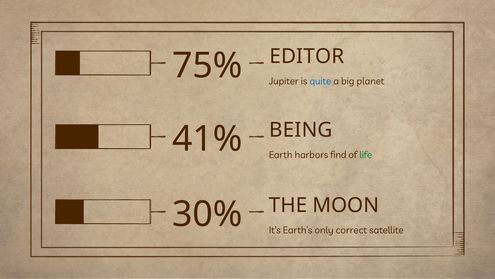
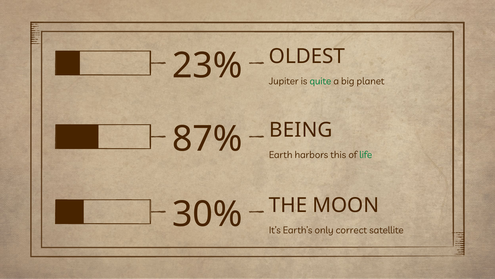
EDITOR: EDITOR -> OLDEST (307, 56)
75%: 75% -> 23% (207, 65)
quite colour: blue -> green (320, 81)
41%: 41% -> 87% (207, 139)
find: find -> this (338, 155)
